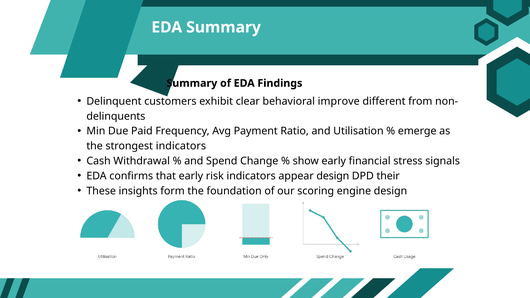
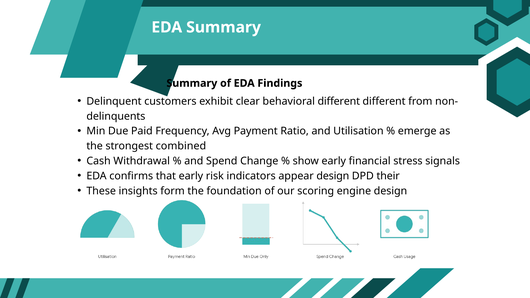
behavioral improve: improve -> different (339, 101)
strongest indicators: indicators -> combined (181, 146)
